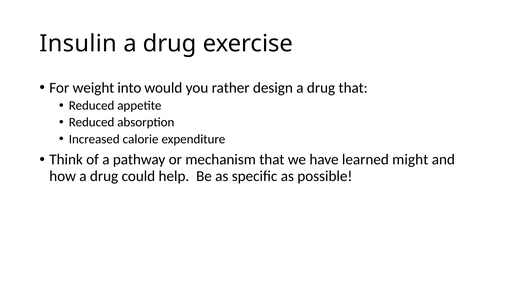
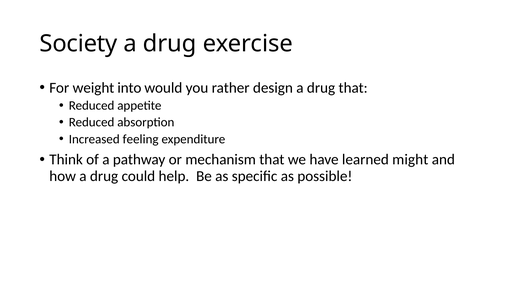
Insulin: Insulin -> Society (78, 44)
calorie: calorie -> feeling (141, 139)
